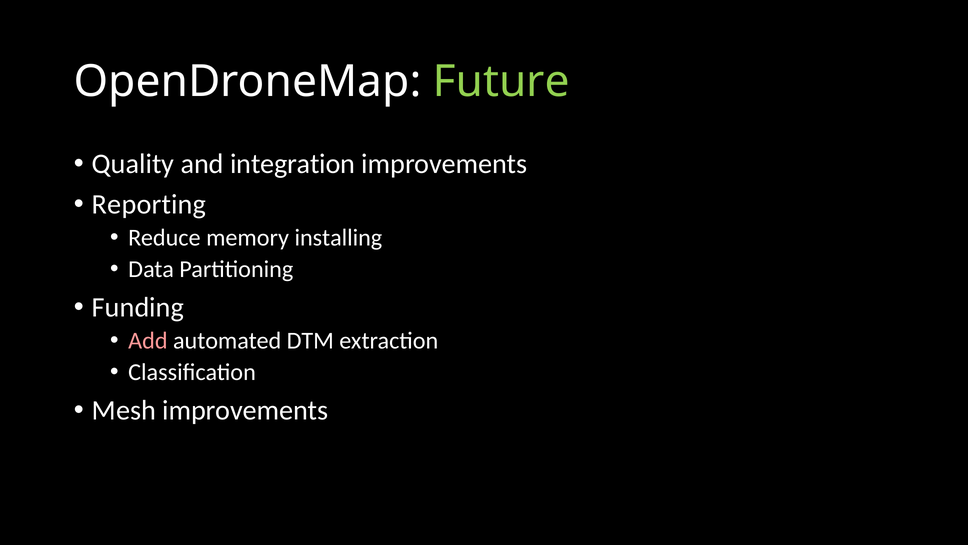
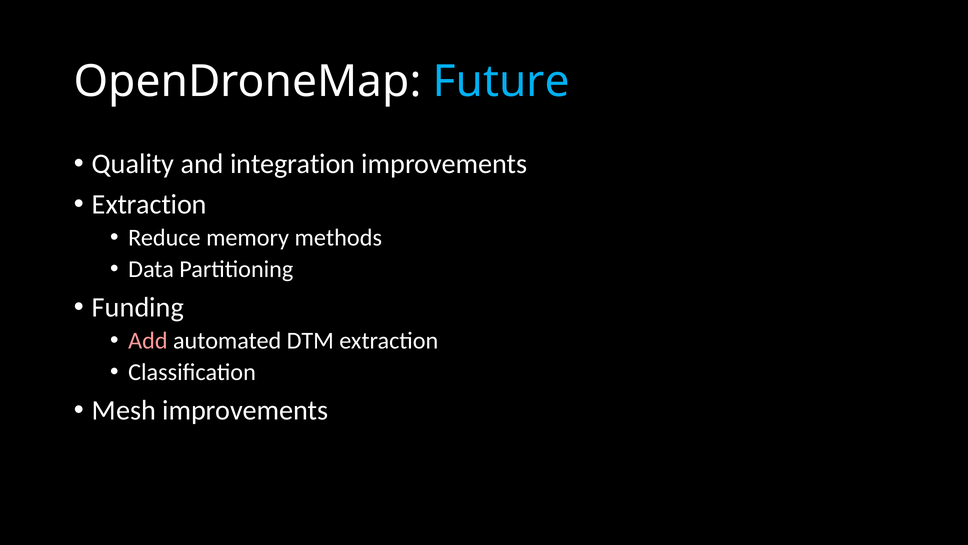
Future colour: light green -> light blue (501, 81)
Reporting: Reporting -> Extraction (149, 204)
installing: installing -> methods (338, 238)
